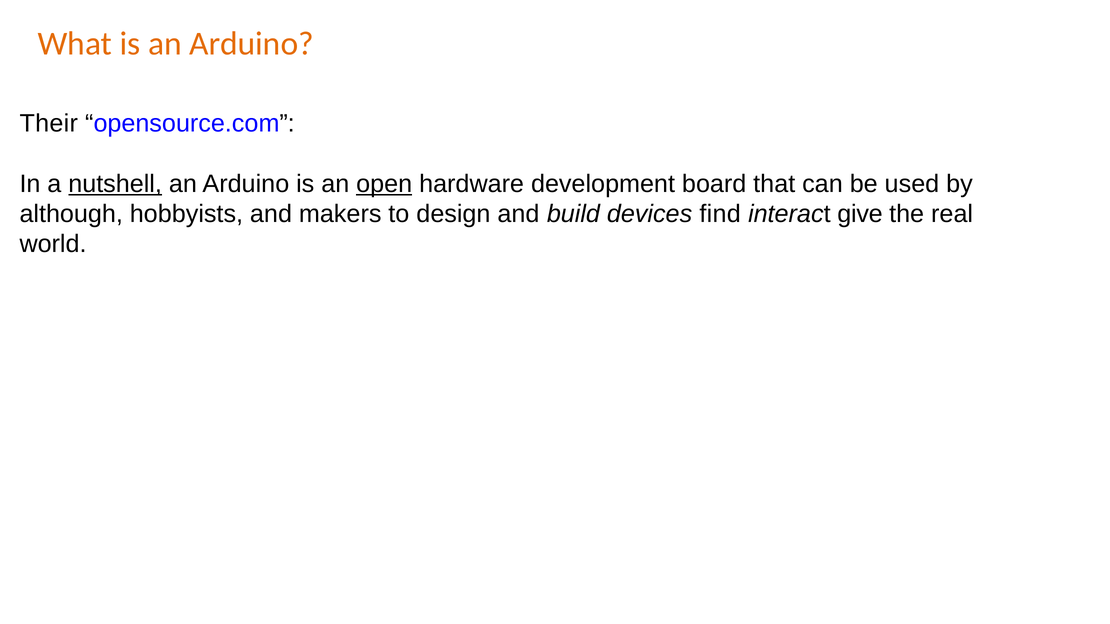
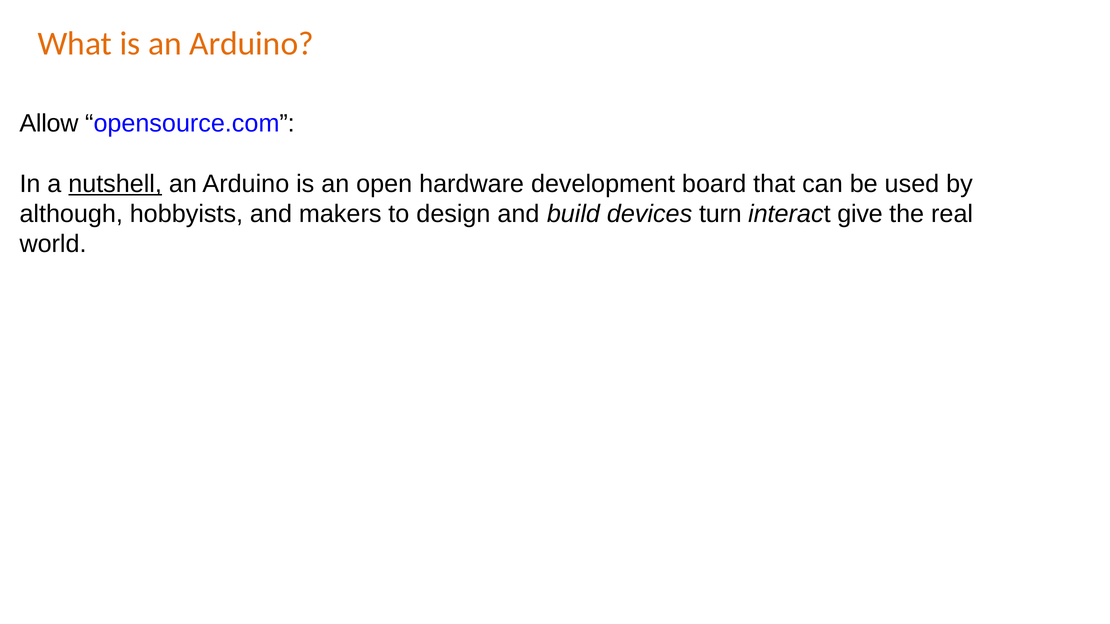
Their: Their -> Allow (49, 123)
open underline: present -> none (384, 184)
find: find -> turn (720, 214)
